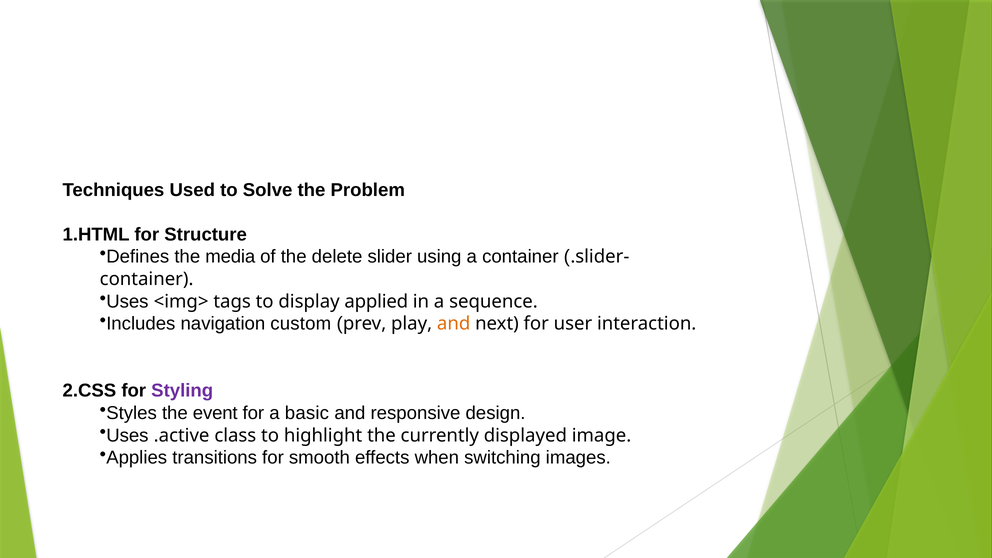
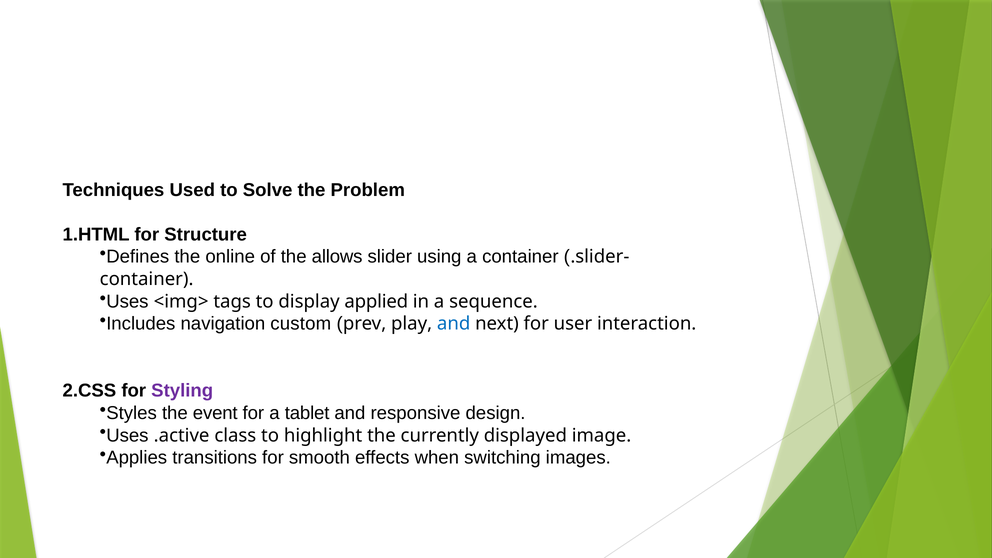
media: media -> online (230, 257)
delete: delete -> allows (337, 257)
and colour: orange -> blue (454, 324)
basic: basic -> tablet (307, 413)
